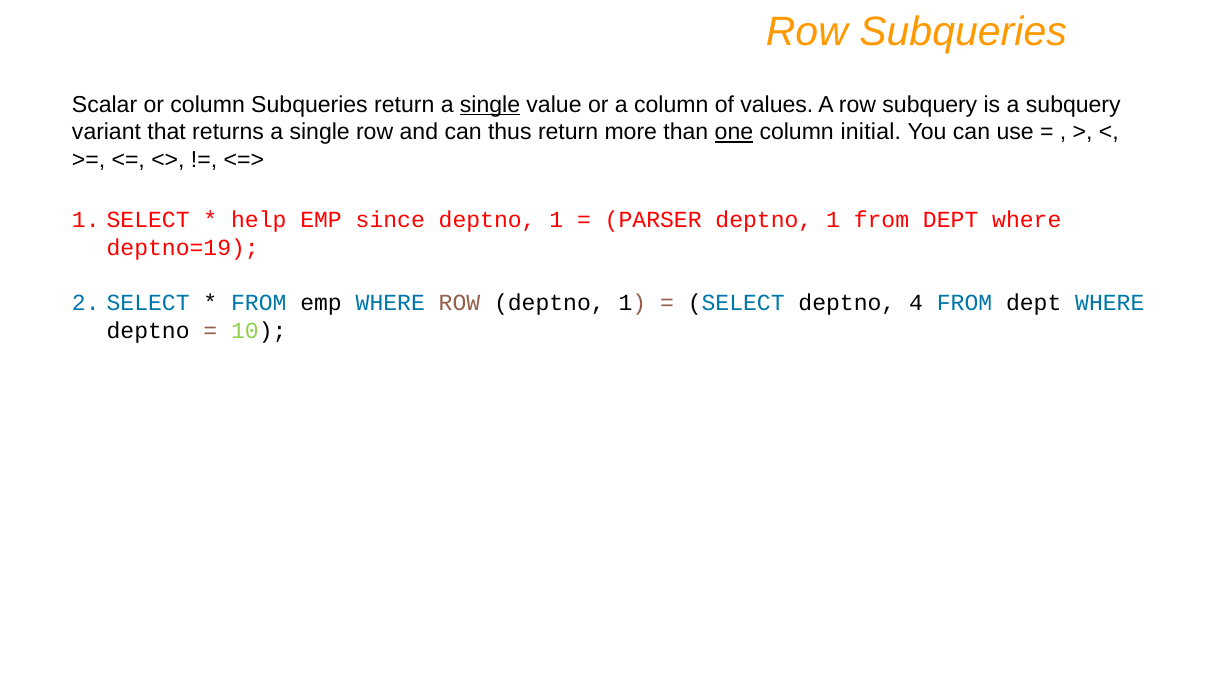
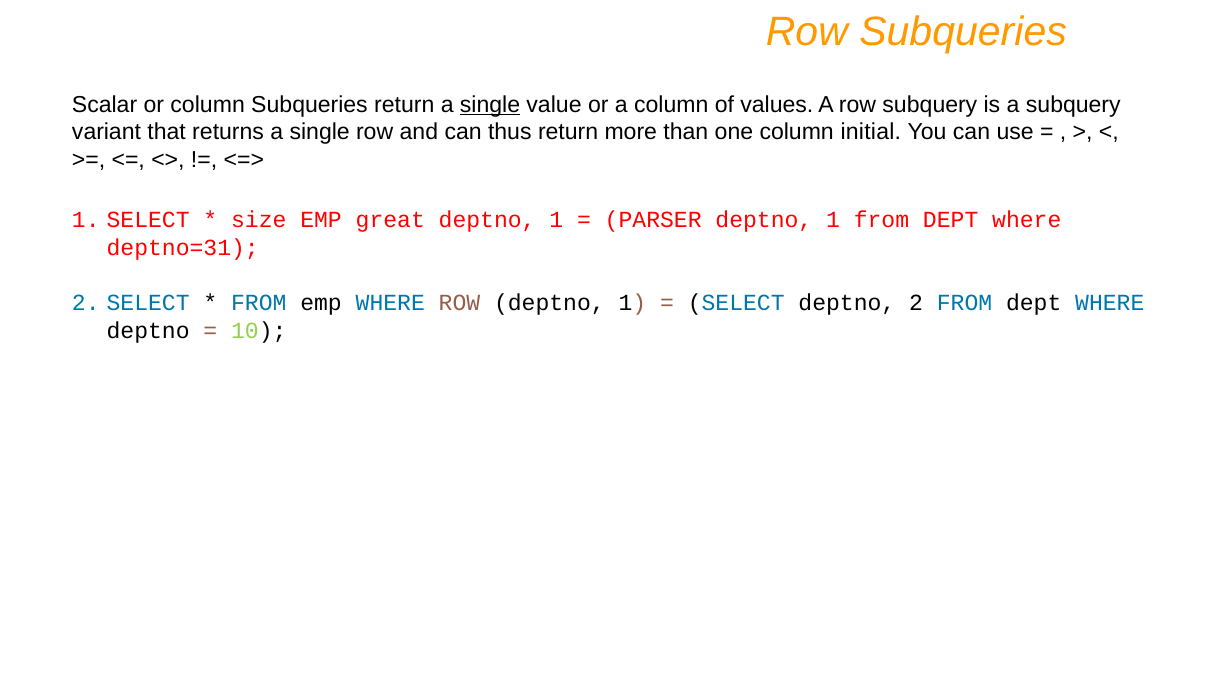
one underline: present -> none (734, 132)
help: help -> size (259, 220)
since: since -> great (390, 220)
deptno=19: deptno=19 -> deptno=31 (183, 247)
deptno 4: 4 -> 2 (916, 303)
